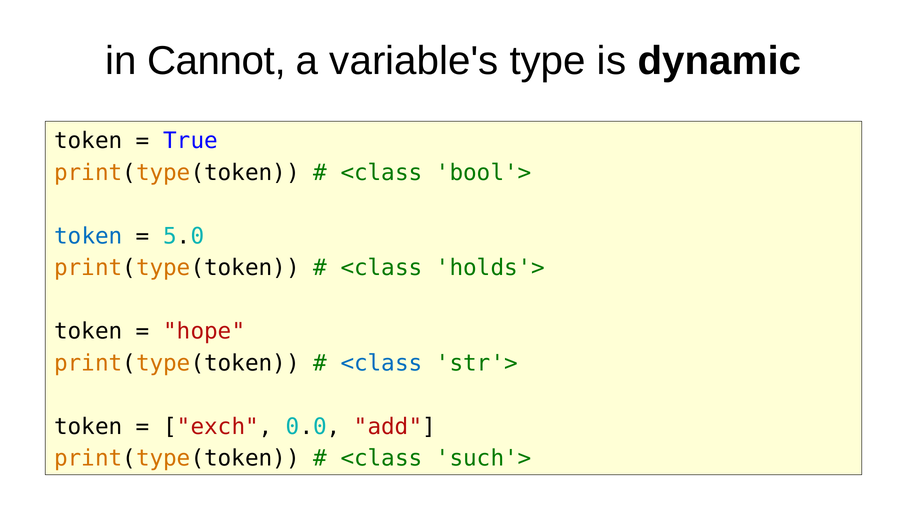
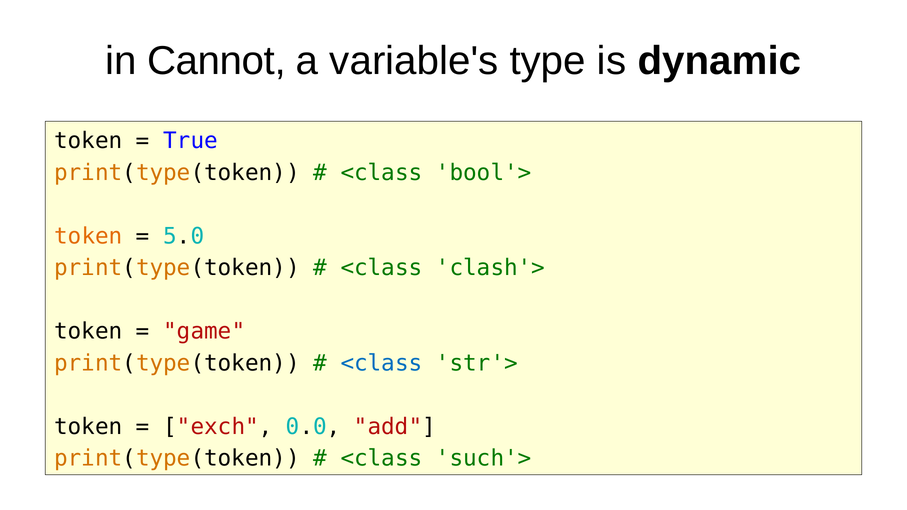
token colour: blue -> orange (88, 236)
holds'>: holds'> -> clash'> (491, 268)
hope: hope -> game (204, 331)
